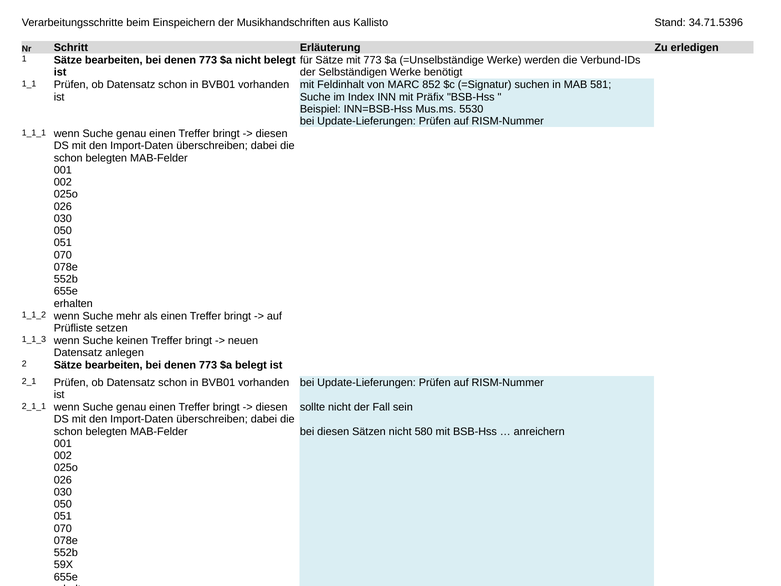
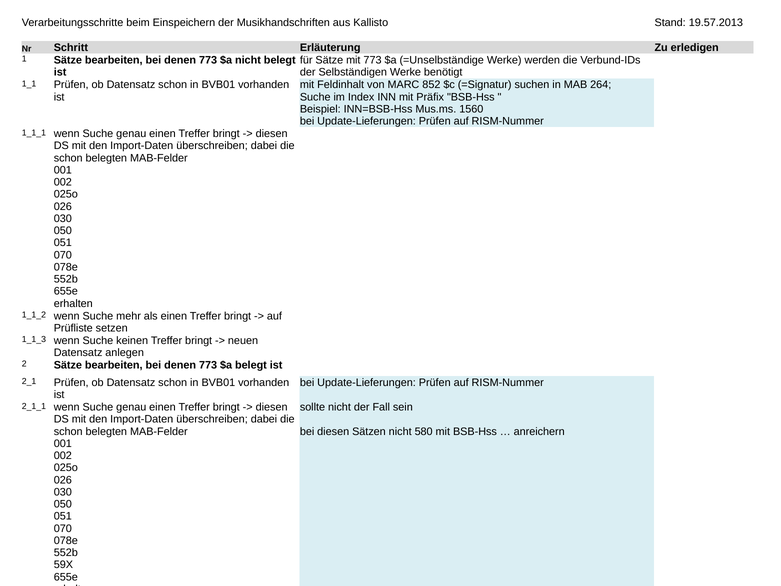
34.71.5396: 34.71.5396 -> 19.57.2013 (716, 23)
581: 581 -> 264 (601, 85)
5530: 5530 -> 1560 (471, 109)
